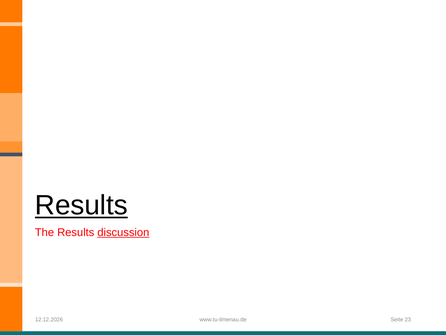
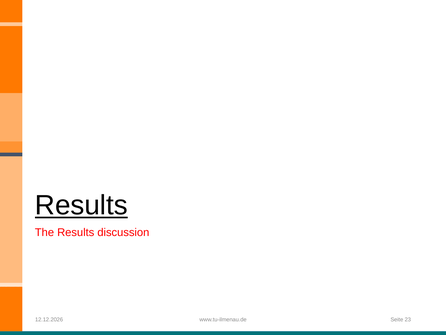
discussion underline: present -> none (123, 232)
